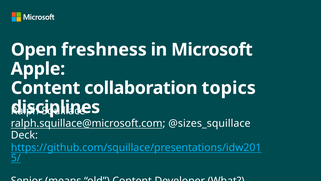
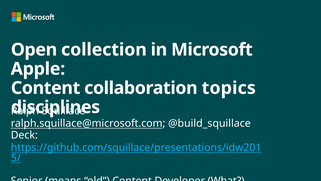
freshness: freshness -> collection (104, 50)
@sizes_squillace: @sizes_squillace -> @build_squillace (209, 123)
